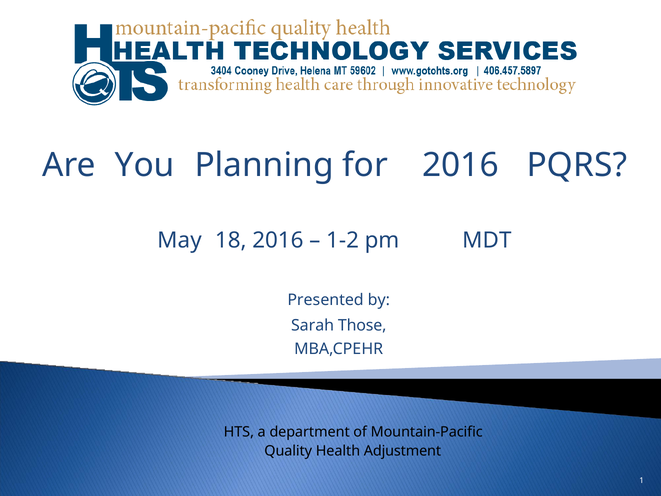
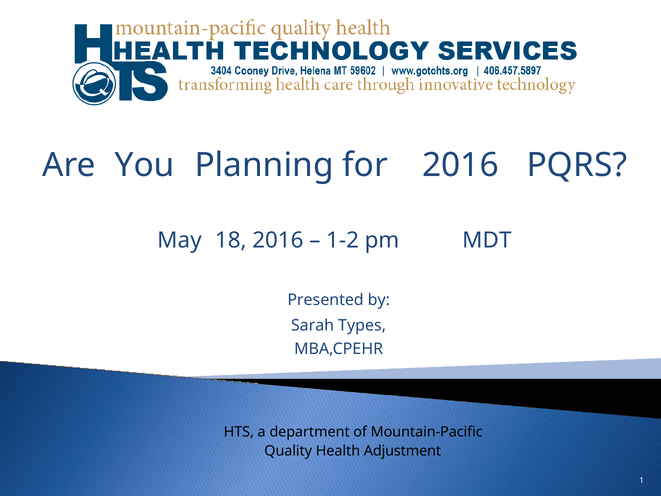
Those: Those -> Types (362, 325)
